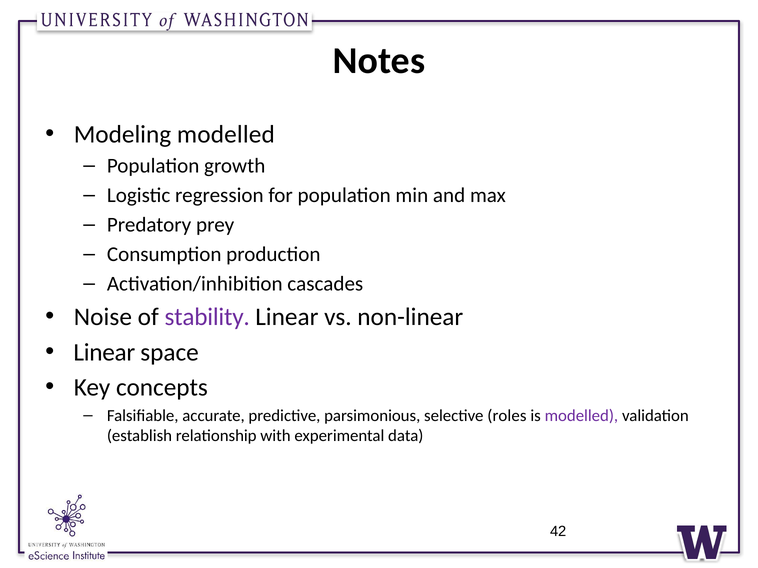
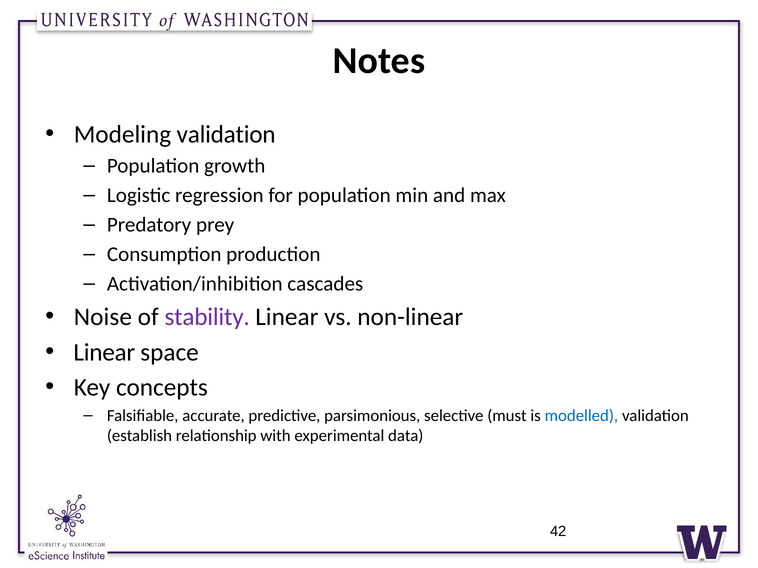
Modeling modelled: modelled -> validation (226, 134)
roles: roles -> must (507, 416)
modelled colour: purple -> blue (581, 416)
